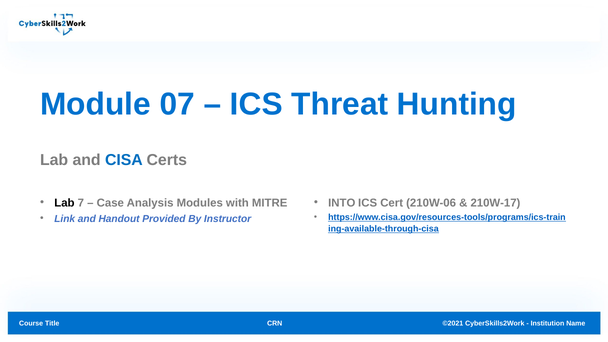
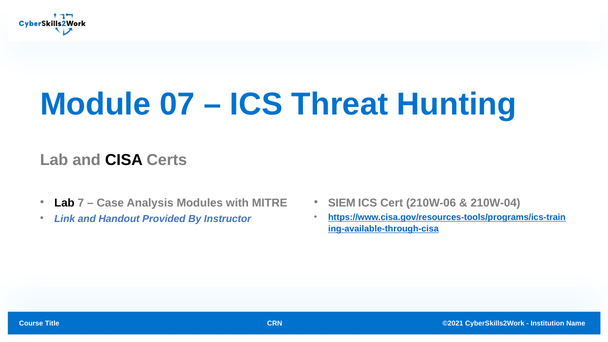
CISA colour: blue -> black (124, 160)
INTO: INTO -> SIEM (342, 203)
210W-17: 210W-17 -> 210W-04 (495, 203)
